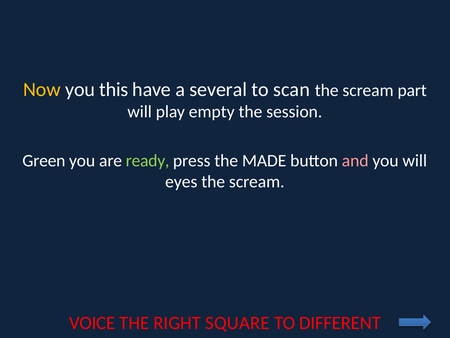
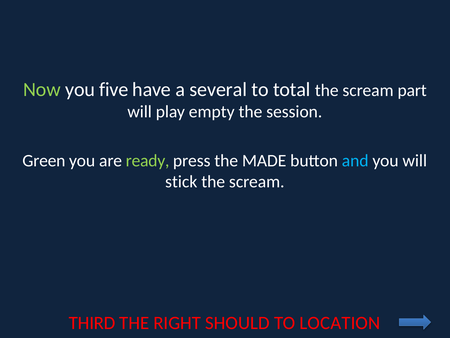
Now colour: yellow -> light green (42, 89)
this: this -> five (114, 89)
scan: scan -> total (292, 89)
and colour: pink -> light blue (355, 161)
eyes: eyes -> stick (181, 182)
VOICE: VOICE -> THIRD (92, 323)
SQUARE: SQUARE -> SHOULD (237, 323)
DIFFERENT: DIFFERENT -> LOCATION (340, 323)
